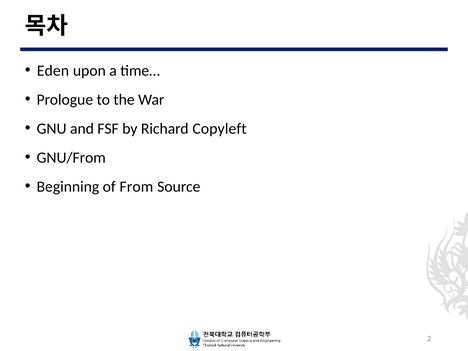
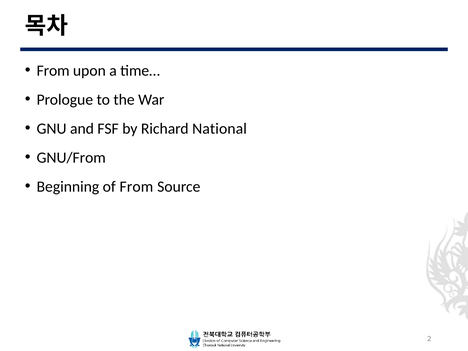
Eden: Eden -> From (53, 71)
Copyleft: Copyleft -> National (220, 129)
